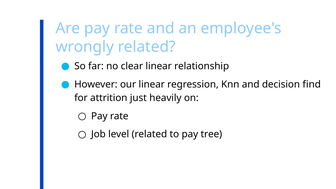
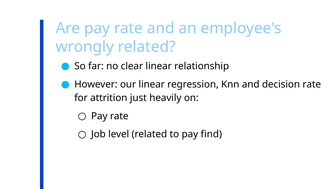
decision find: find -> rate (312, 84)
tree: tree -> find (211, 134)
